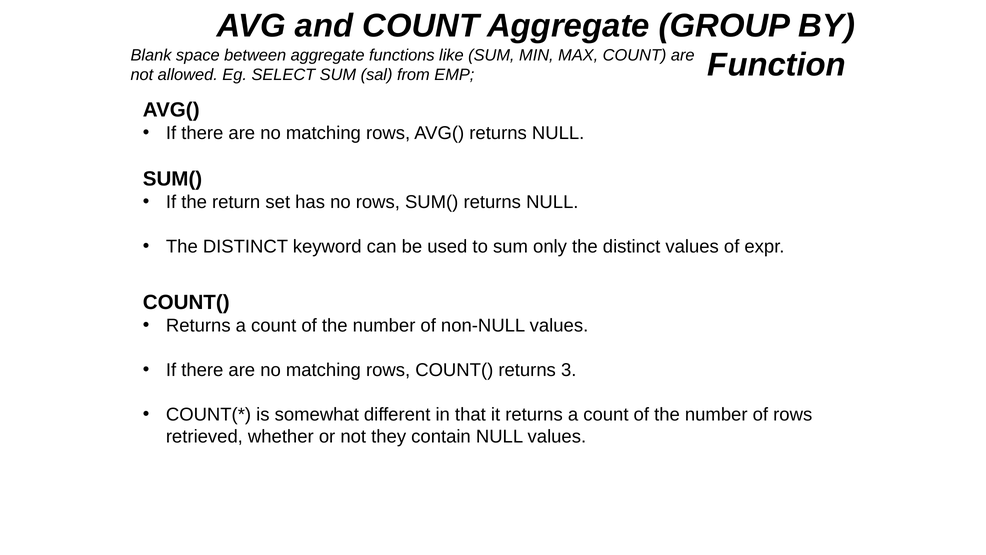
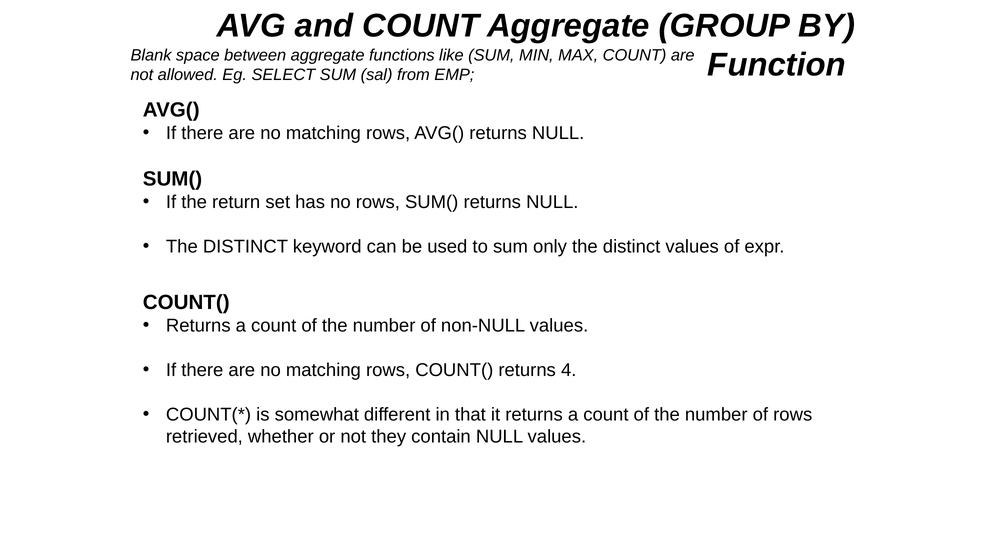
3: 3 -> 4 (569, 370)
